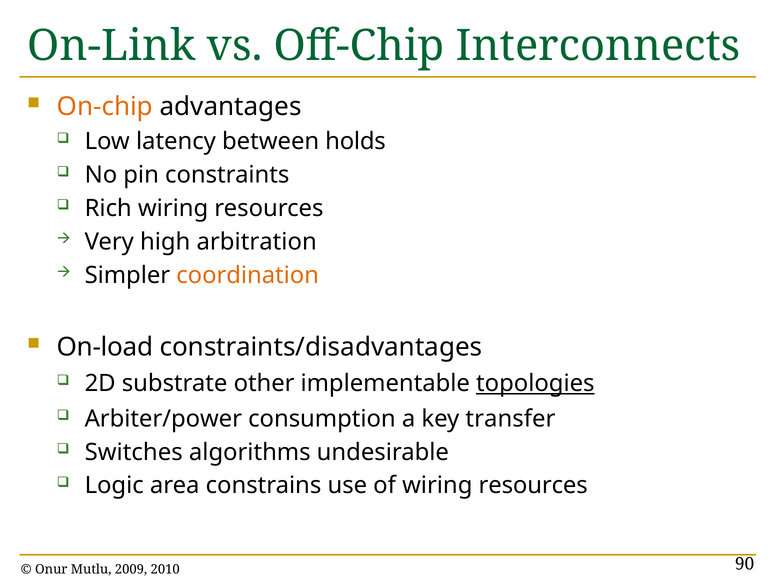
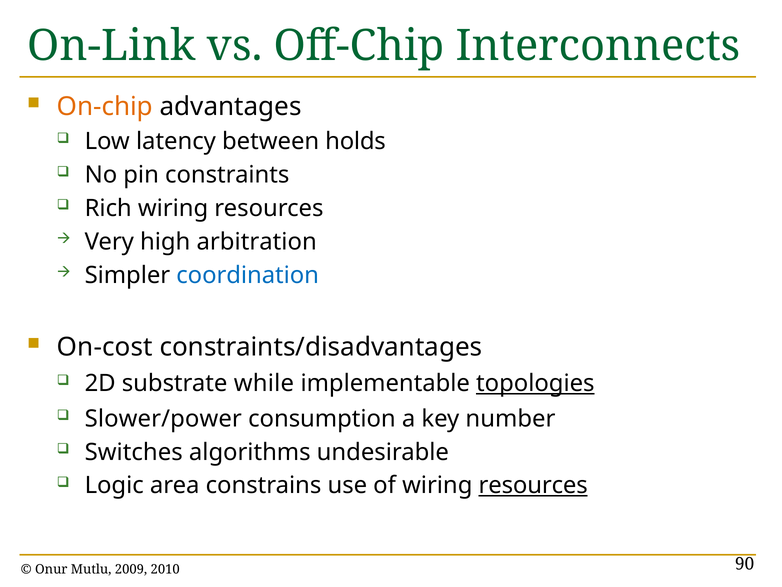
coordination colour: orange -> blue (248, 275)
On-load: On-load -> On-cost (105, 347)
other: other -> while (264, 383)
Arbiter/power: Arbiter/power -> Slower/power (163, 418)
transfer: transfer -> number (510, 418)
resources underline: none -> present (533, 485)
